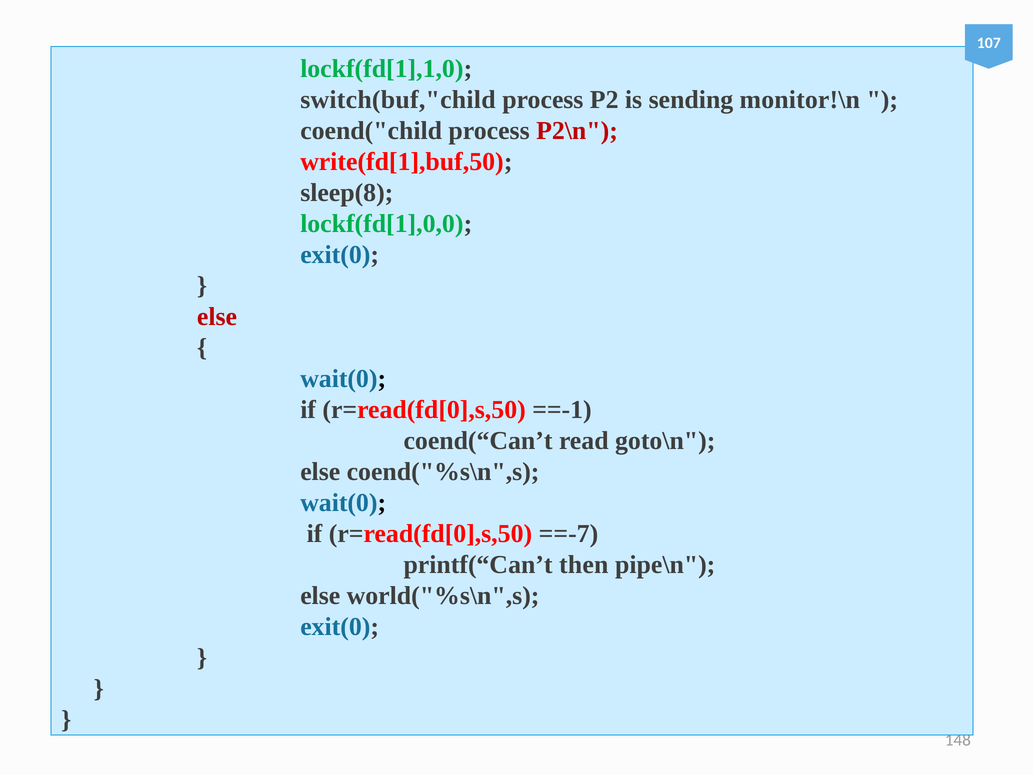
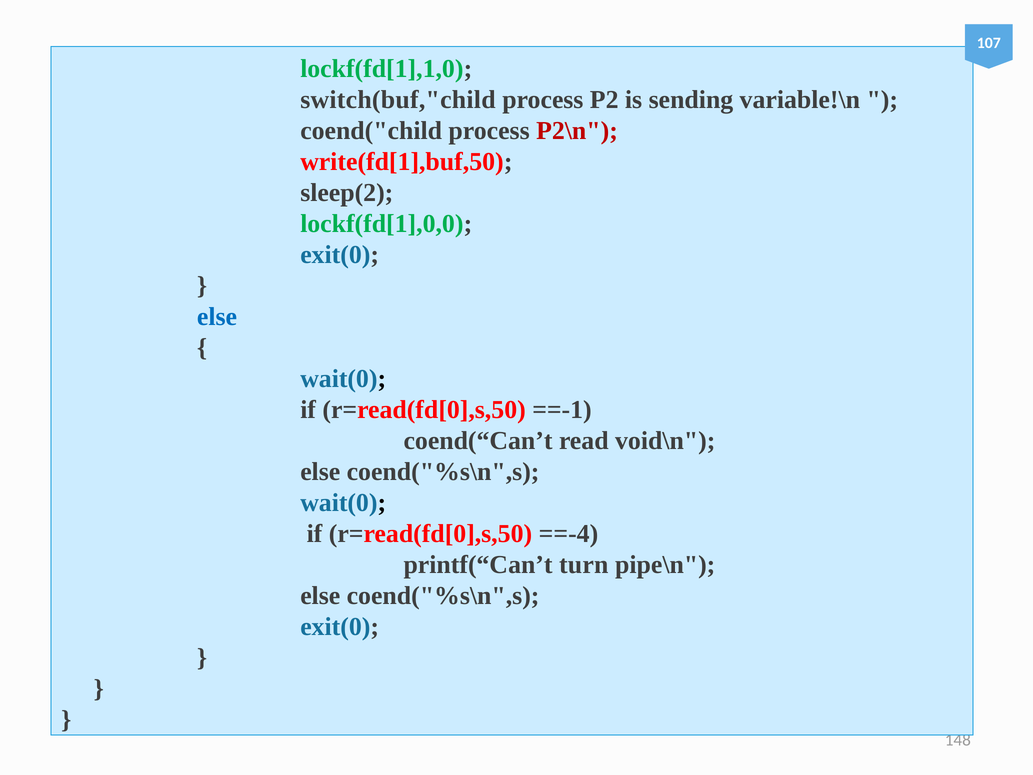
monitor!\n: monitor!\n -> variable!\n (800, 100)
sleep(8: sleep(8 -> sleep(2 (347, 193)
else colour: red -> blue (217, 317)
goto\n: goto\n -> void\n (665, 441)
==-7: ==-7 -> ==-4 (568, 534)
then: then -> turn (584, 565)
world("%s\n",s: world("%s\n",s -> coend("%s\n",s (443, 596)
